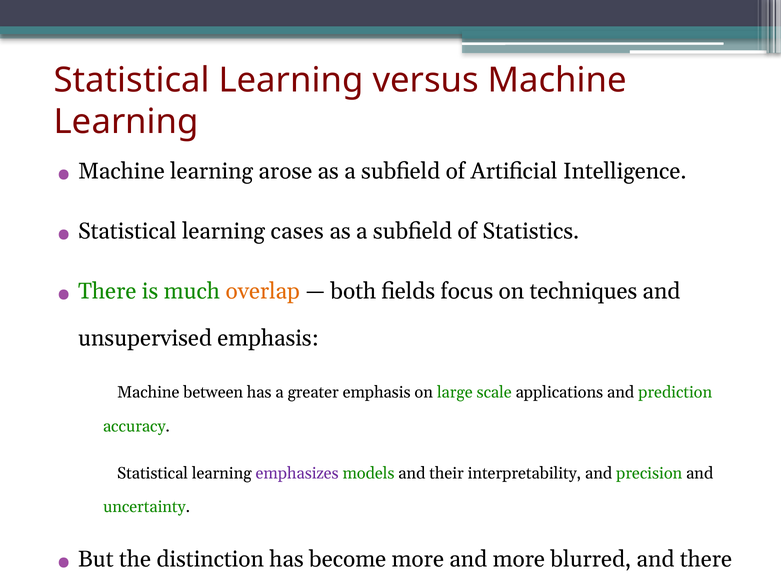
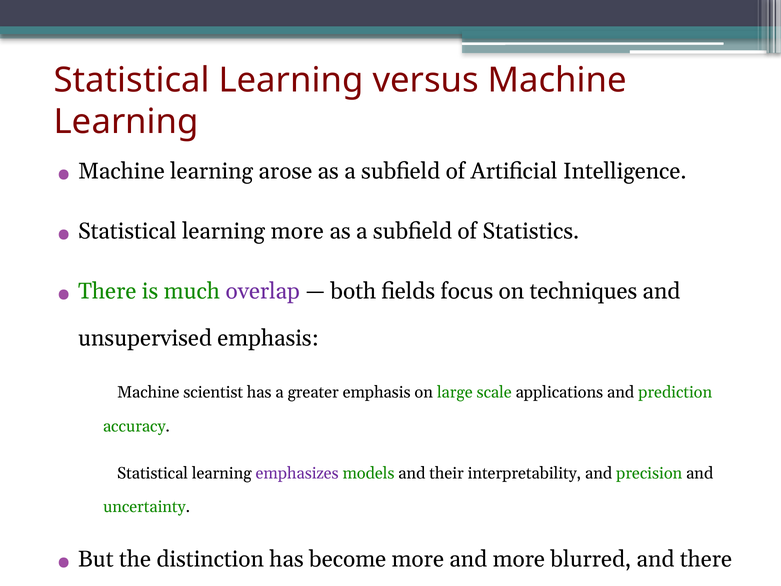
learning cases: cases -> more (297, 231)
overlap colour: orange -> purple (263, 291)
between: between -> scientist (213, 392)
